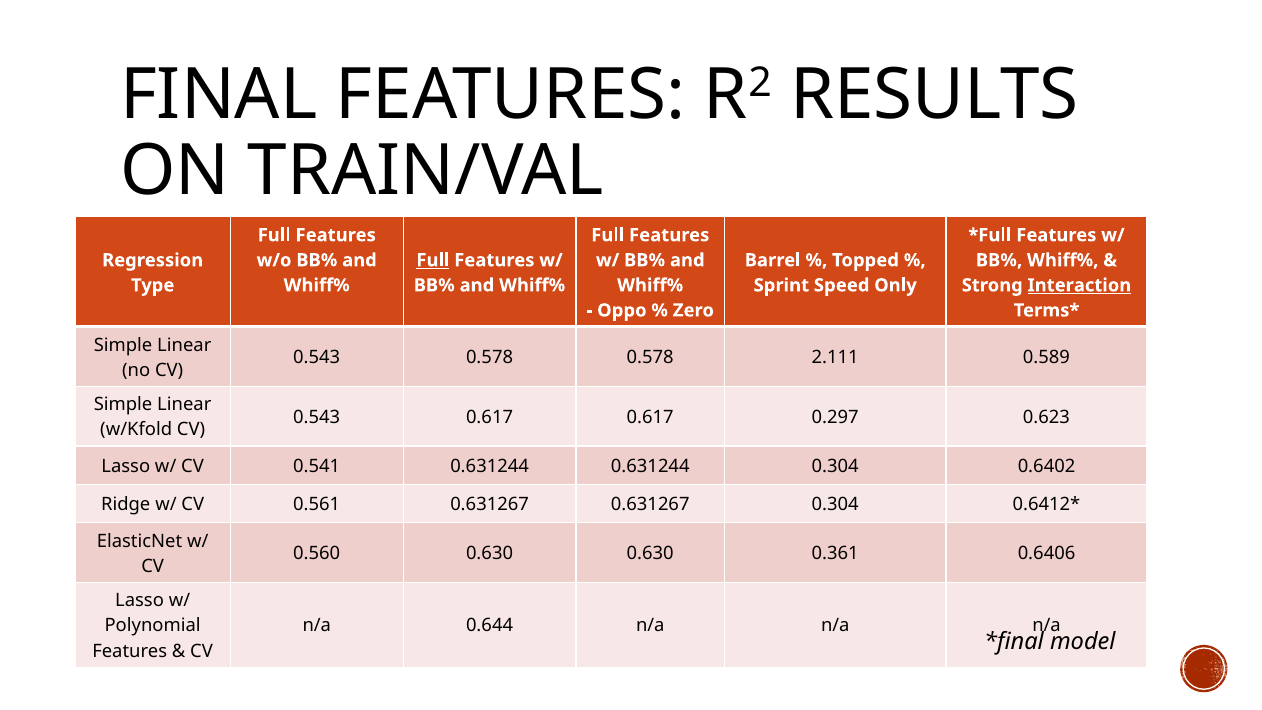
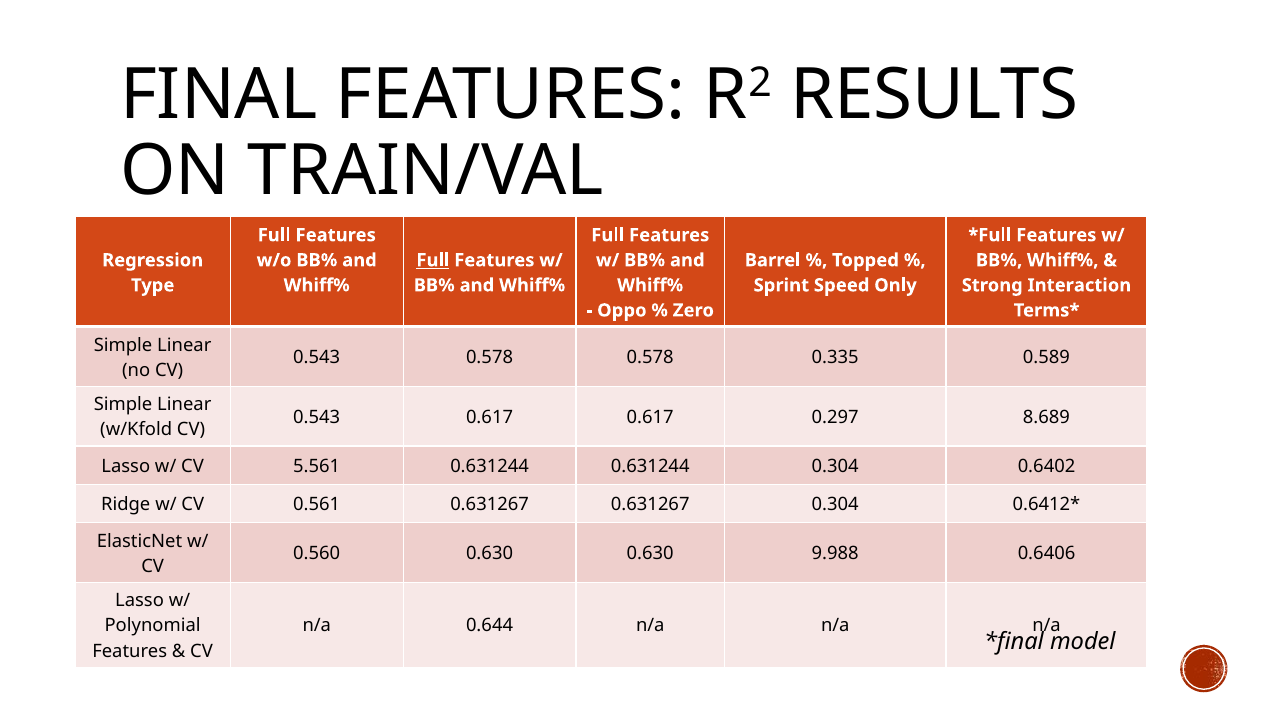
Interaction underline: present -> none (1079, 285)
2.111: 2.111 -> 0.335 (835, 358)
0.623: 0.623 -> 8.689 (1046, 417)
0.541: 0.541 -> 5.561 (317, 466)
0.361: 0.361 -> 9.988 (835, 554)
